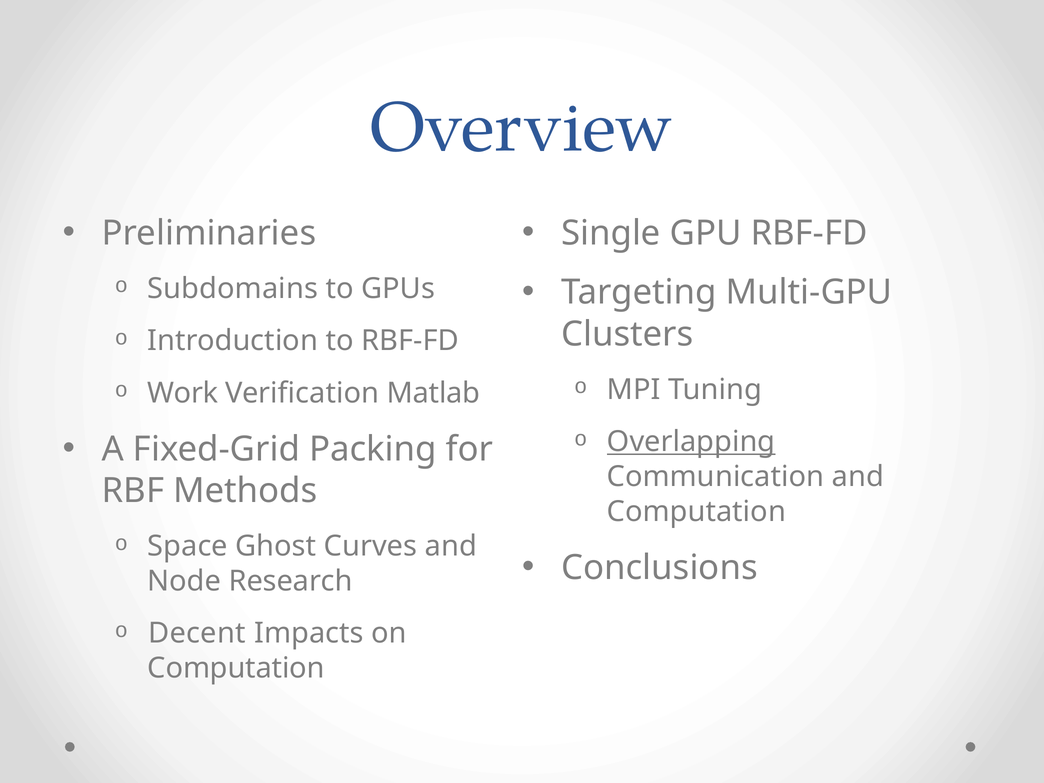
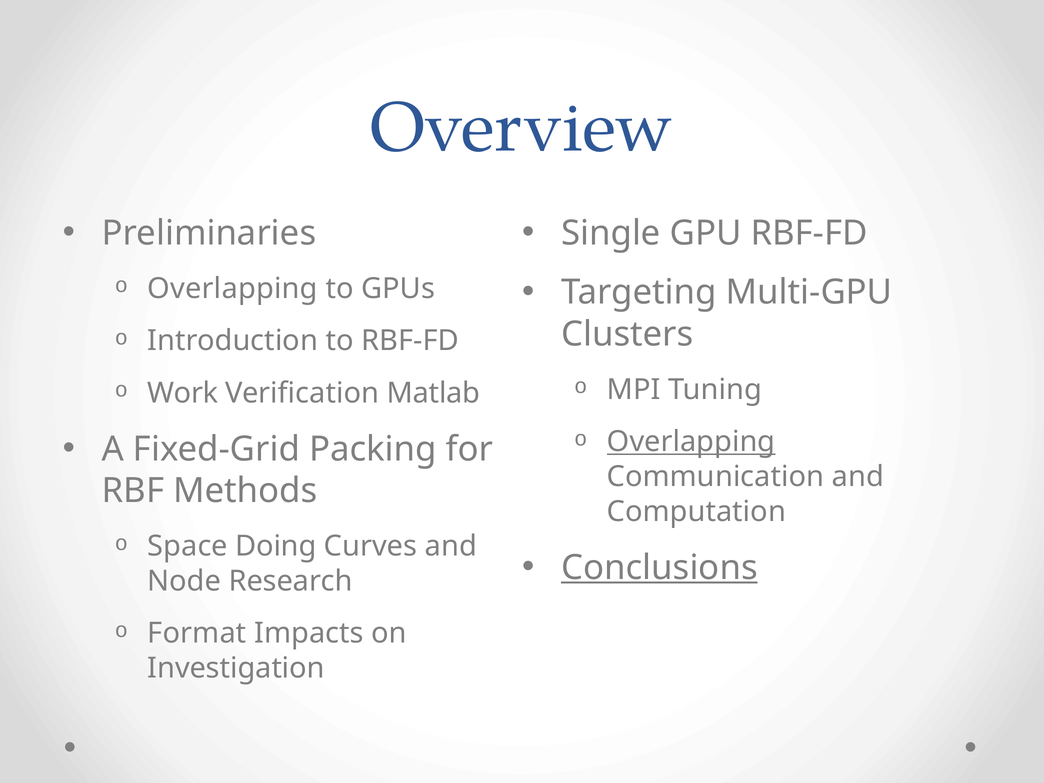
Subdomains: Subdomains -> Overlapping (233, 289)
Ghost: Ghost -> Doing (276, 546)
Conclusions underline: none -> present (659, 568)
Decent: Decent -> Format (197, 633)
Computation: Computation -> Investigation (236, 668)
